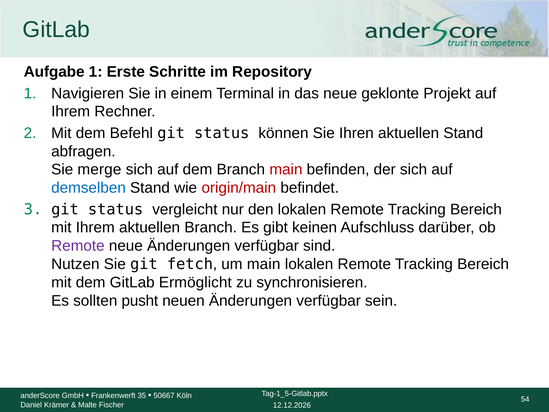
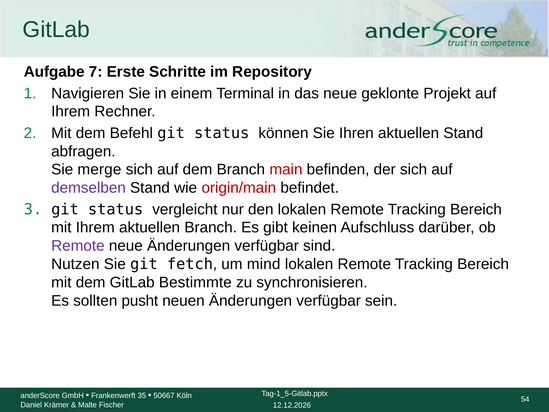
Aufgabe 1: 1 -> 7 (96, 72)
demselben colour: blue -> purple (89, 188)
um main: main -> mind (264, 264)
Ermöglicht: Ermöglicht -> Bestimmte (195, 282)
